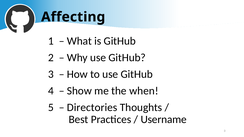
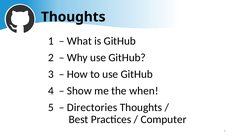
Affecting: Affecting -> Thoughts (73, 17)
Username: Username -> Computer (164, 120)
